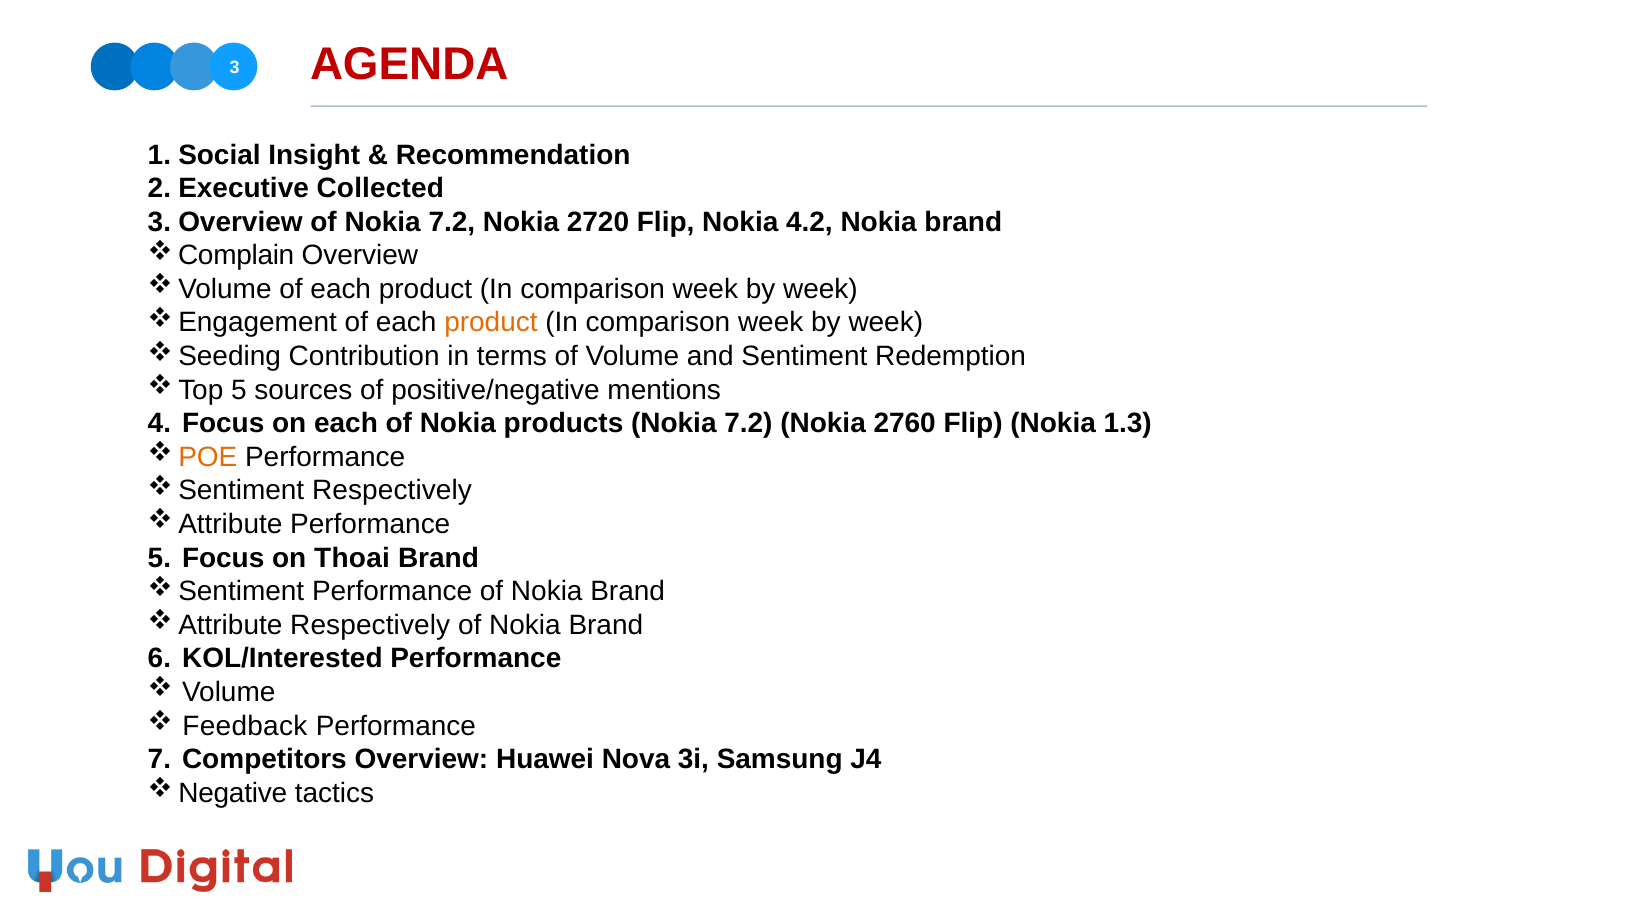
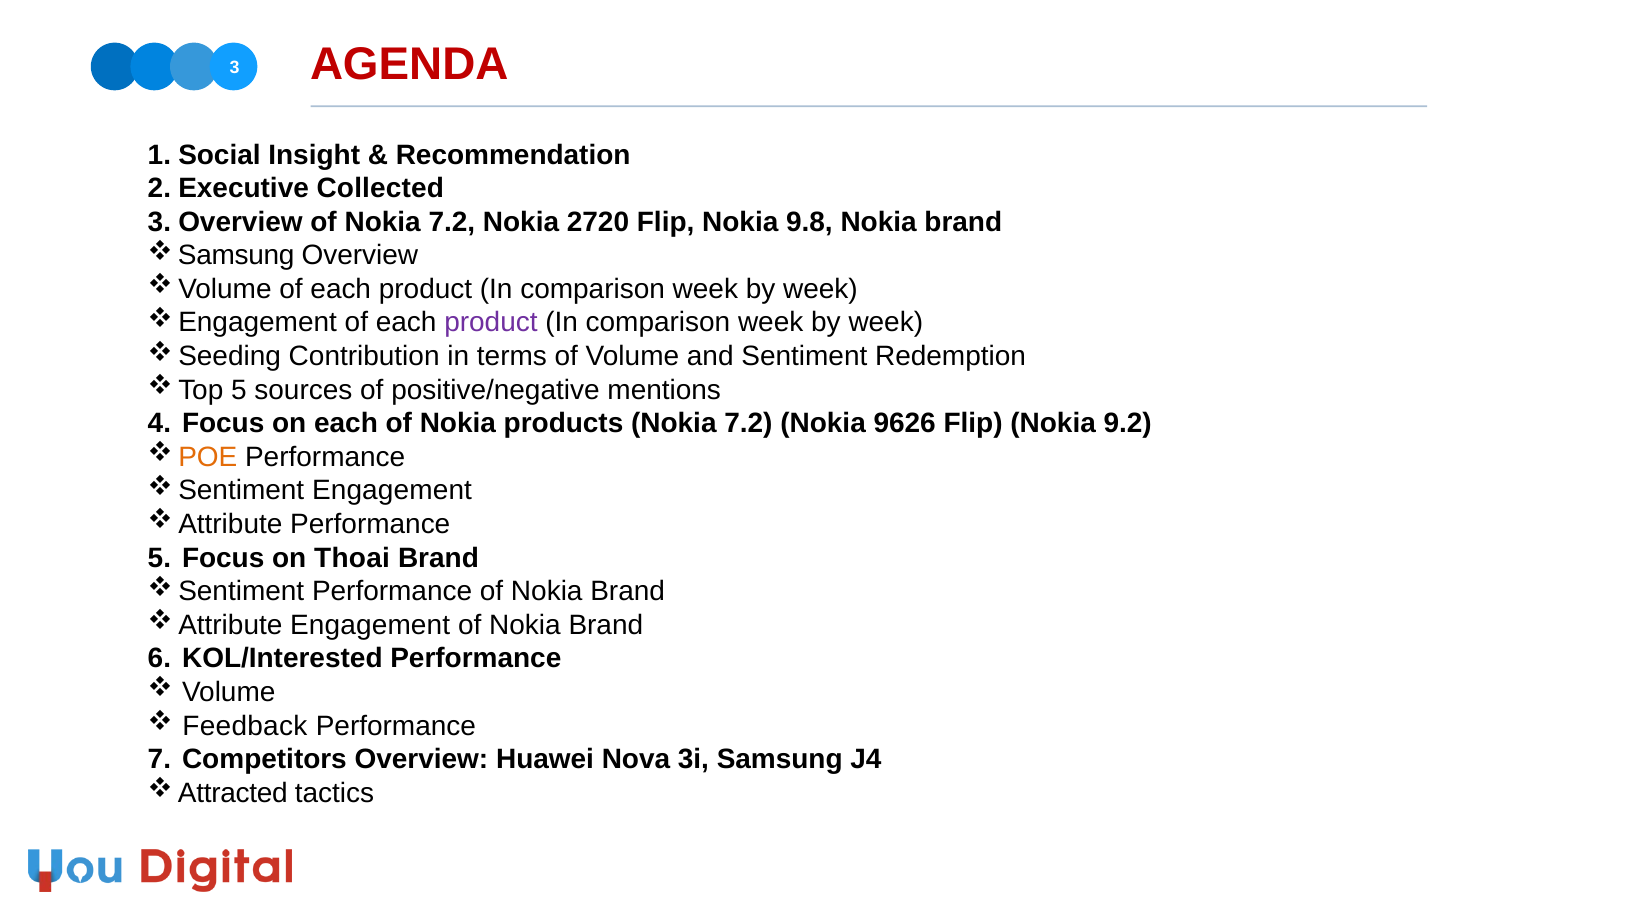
4.2: 4.2 -> 9.8 (809, 222)
Complain: Complain -> Samsung (236, 256)
product colour: orange -> purple (491, 323)
2760: 2760 -> 9626 (905, 424)
1.3: 1.3 -> 9.2 (1128, 424)
Sentiment Respectively: Respectively -> Engagement (392, 491)
Attribute Respectively: Respectively -> Engagement (370, 625)
Negative: Negative -> Attracted (233, 793)
